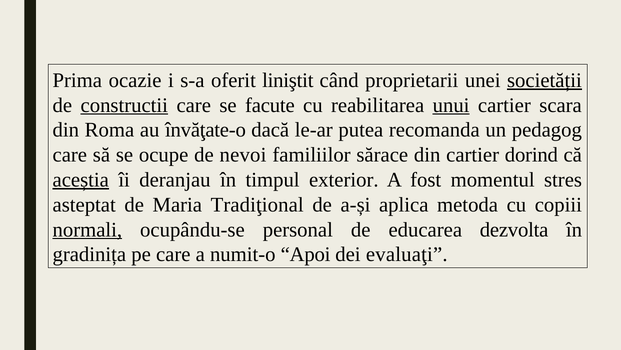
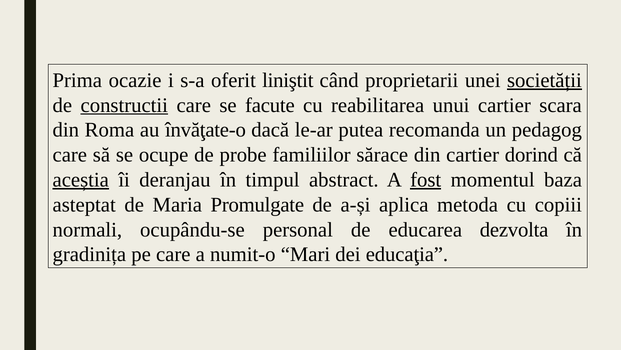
unui underline: present -> none (451, 105)
nevoi: nevoi -> probe (243, 155)
exterior: exterior -> abstract (344, 180)
fost underline: none -> present (426, 180)
stres: stres -> baza (563, 180)
Tradiţional: Tradiţional -> Promulgate (257, 204)
normali underline: present -> none (87, 229)
Apoi: Apoi -> Mari (305, 254)
evaluaţi: evaluaţi -> educaţia (407, 254)
